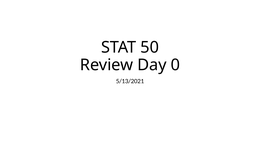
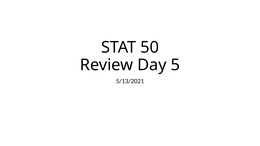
0: 0 -> 5 (175, 65)
